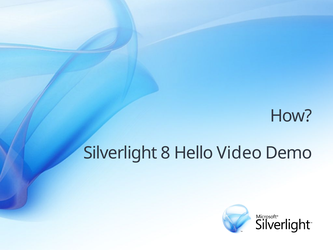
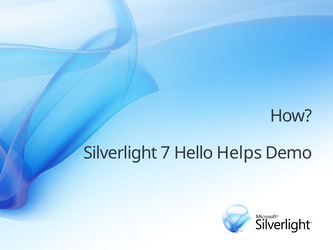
8: 8 -> 7 (165, 153)
Video: Video -> Helps (239, 153)
